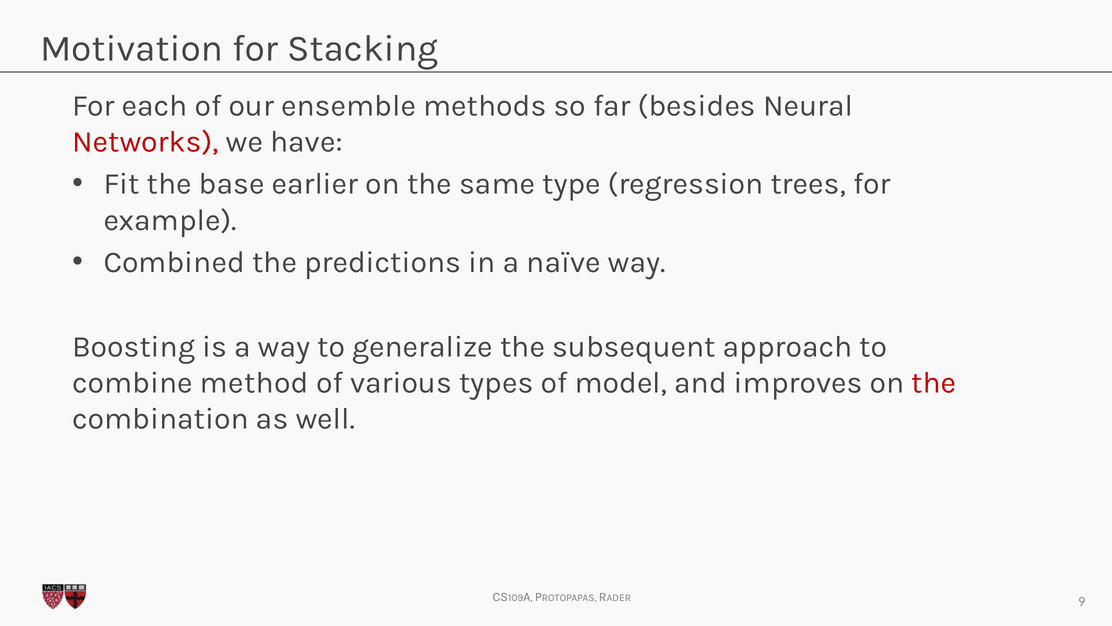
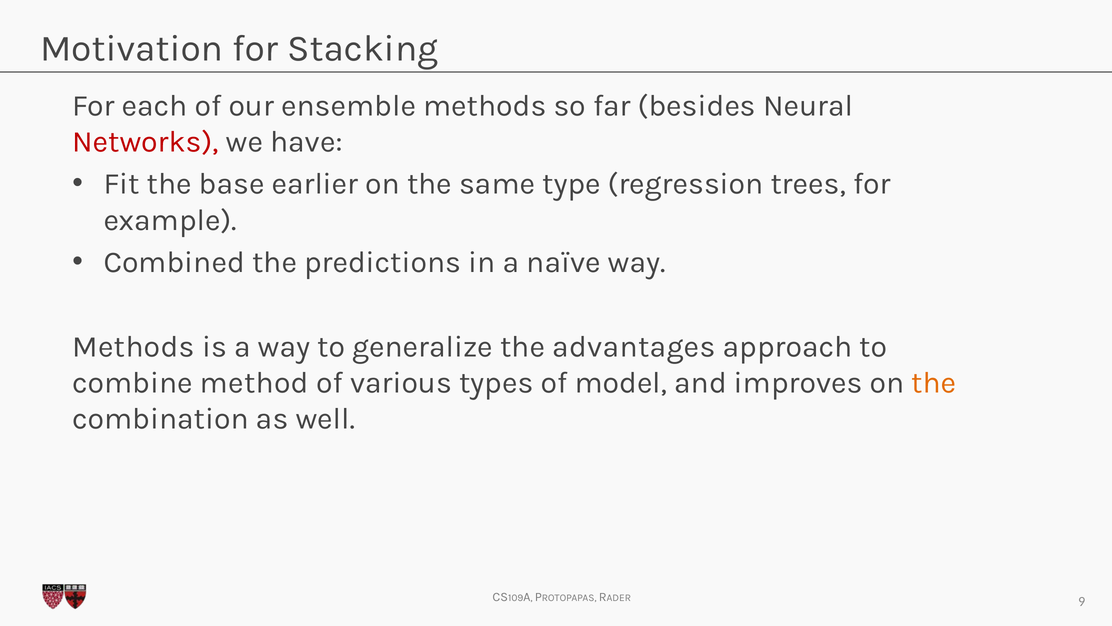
Boosting: Boosting -> Methods (133, 346)
subsequent: subsequent -> advantages (634, 346)
the colour: red -> orange (934, 382)
